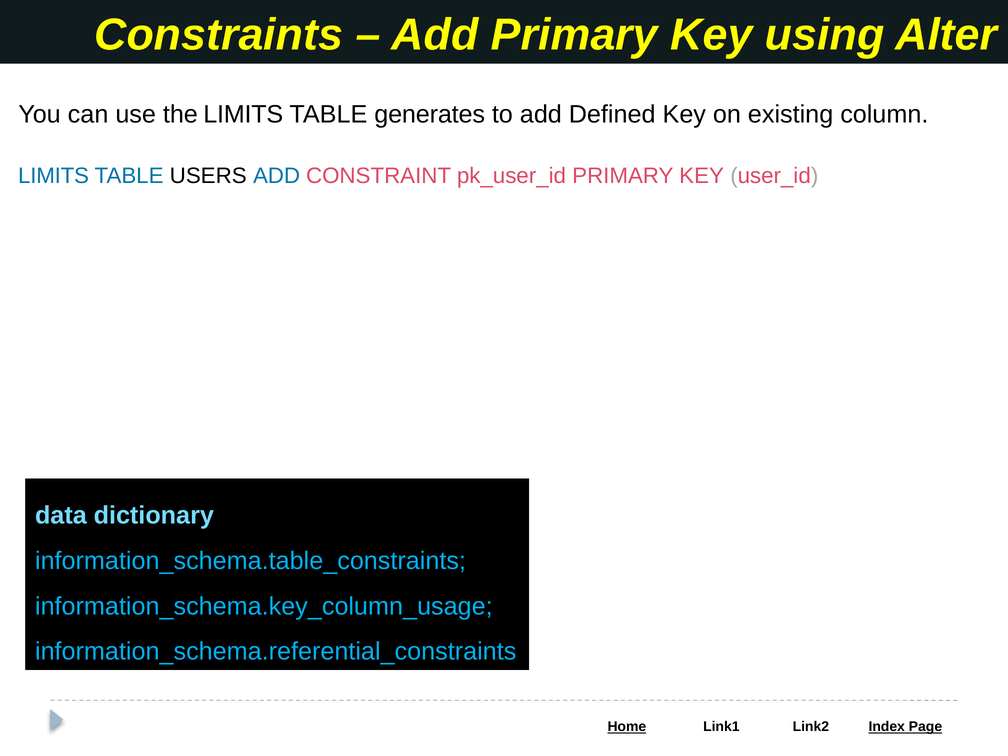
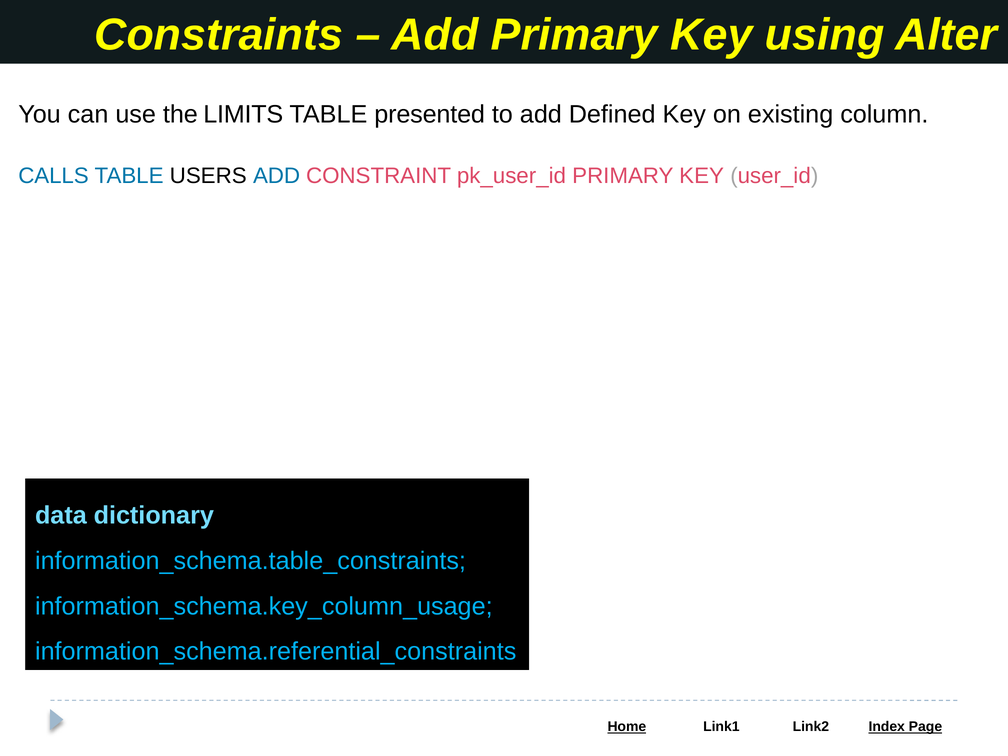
generates: generates -> presented (430, 114)
LIMITS: LIMITS -> CALLS (53, 176)
